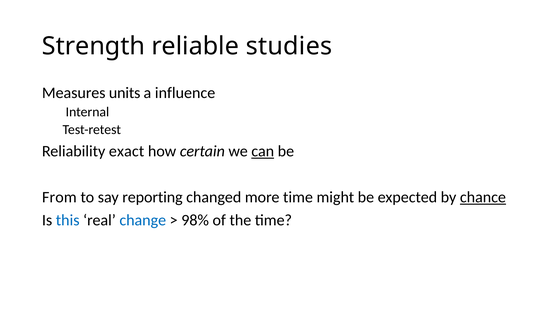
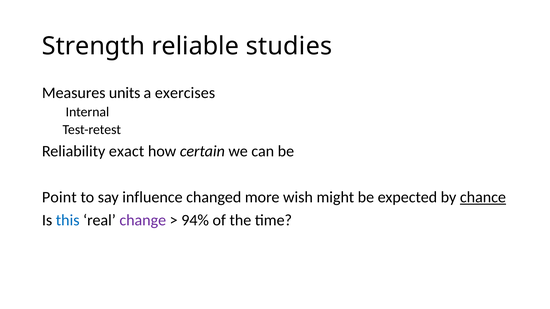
influence: influence -> exercises (185, 93)
can underline: present -> none (263, 151)
From: From -> Point (59, 198)
reporting: reporting -> influence (152, 198)
more time: time -> wish (298, 198)
change colour: blue -> purple (143, 221)
98%: 98% -> 94% (195, 221)
